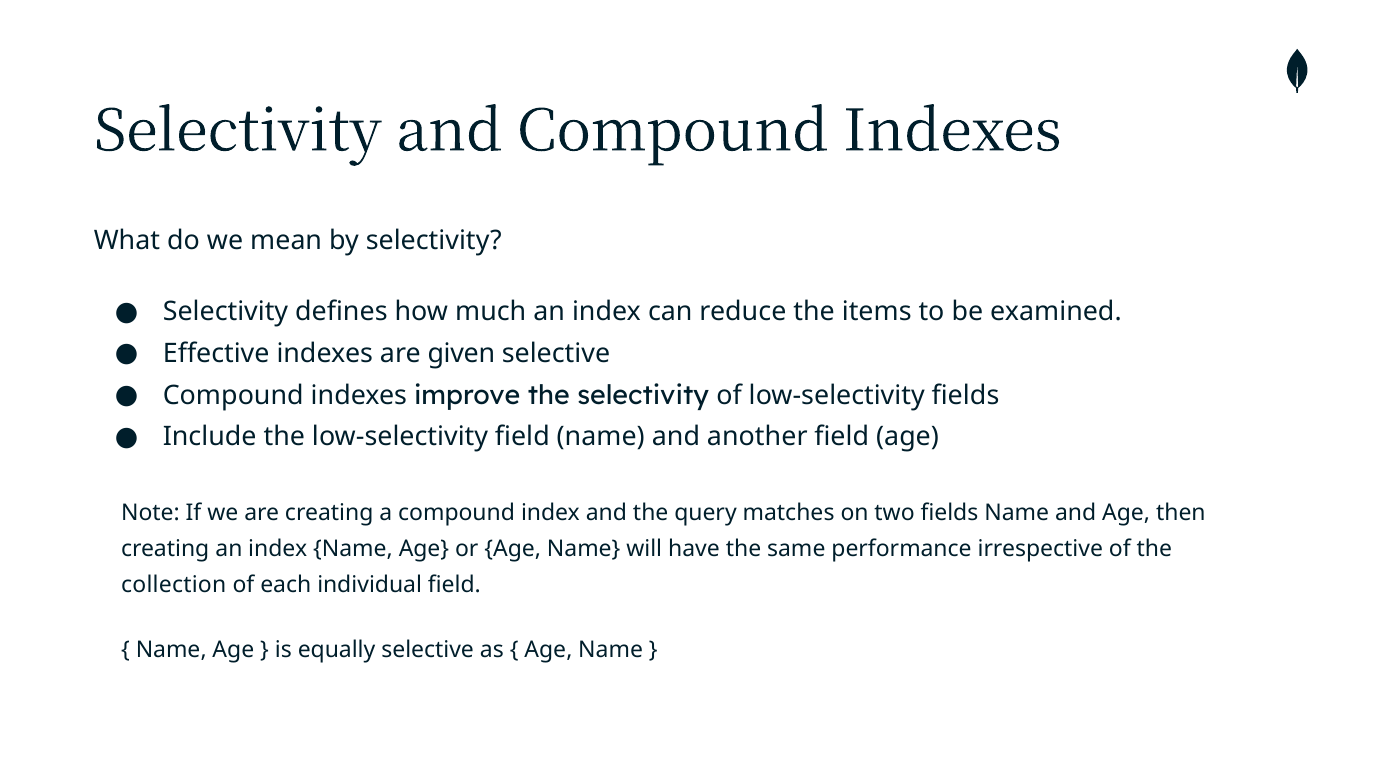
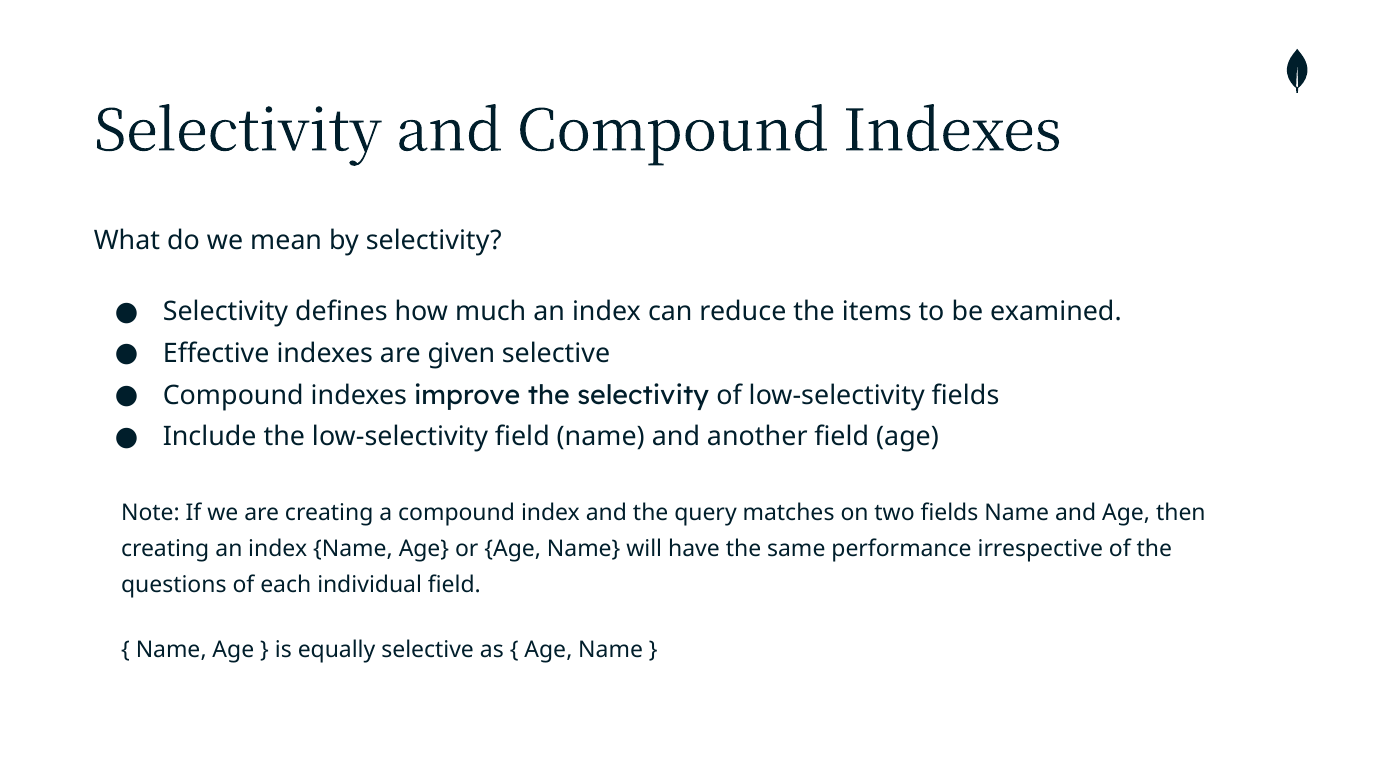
collection: collection -> questions (174, 585)
